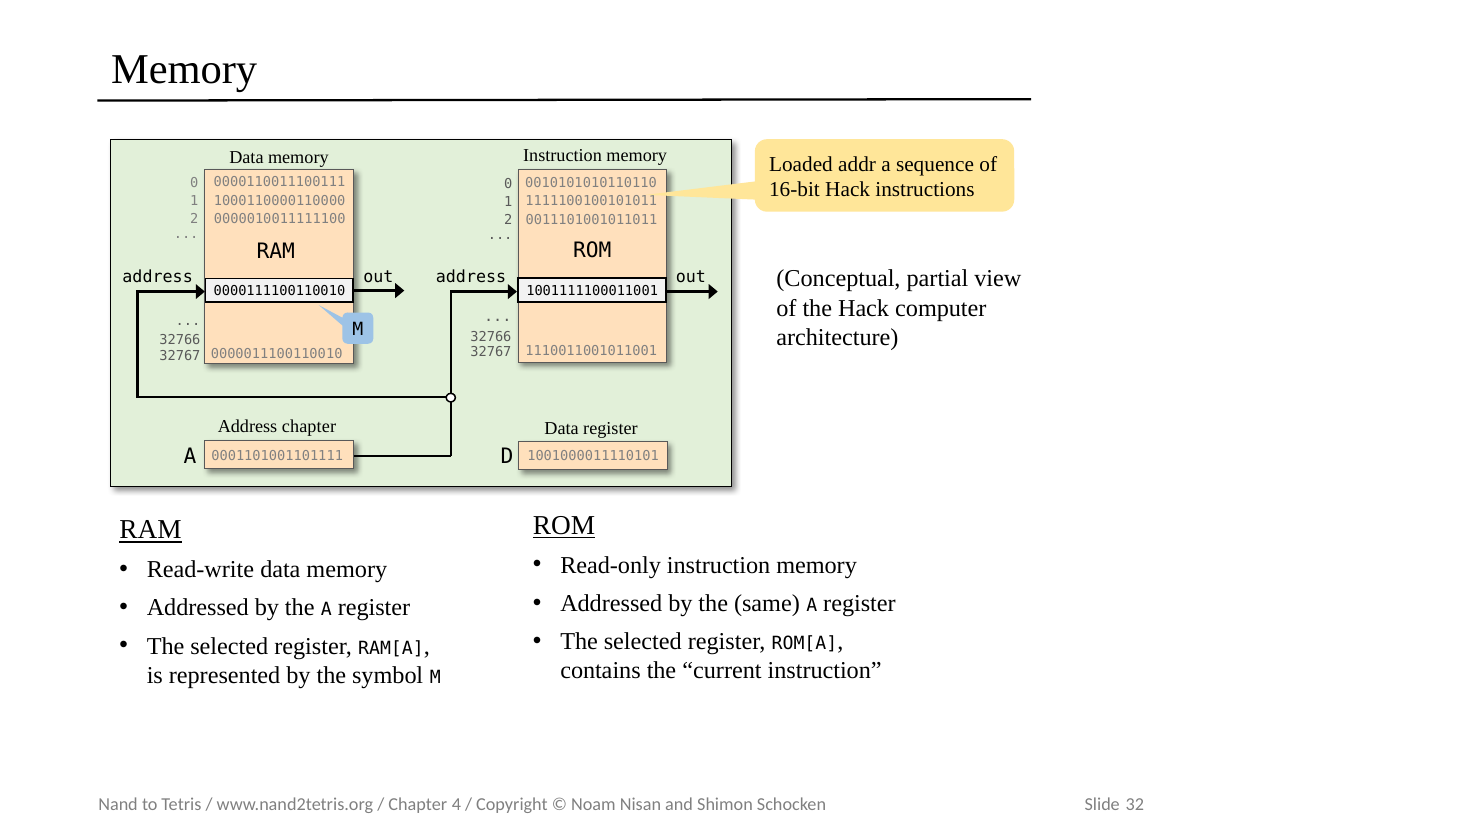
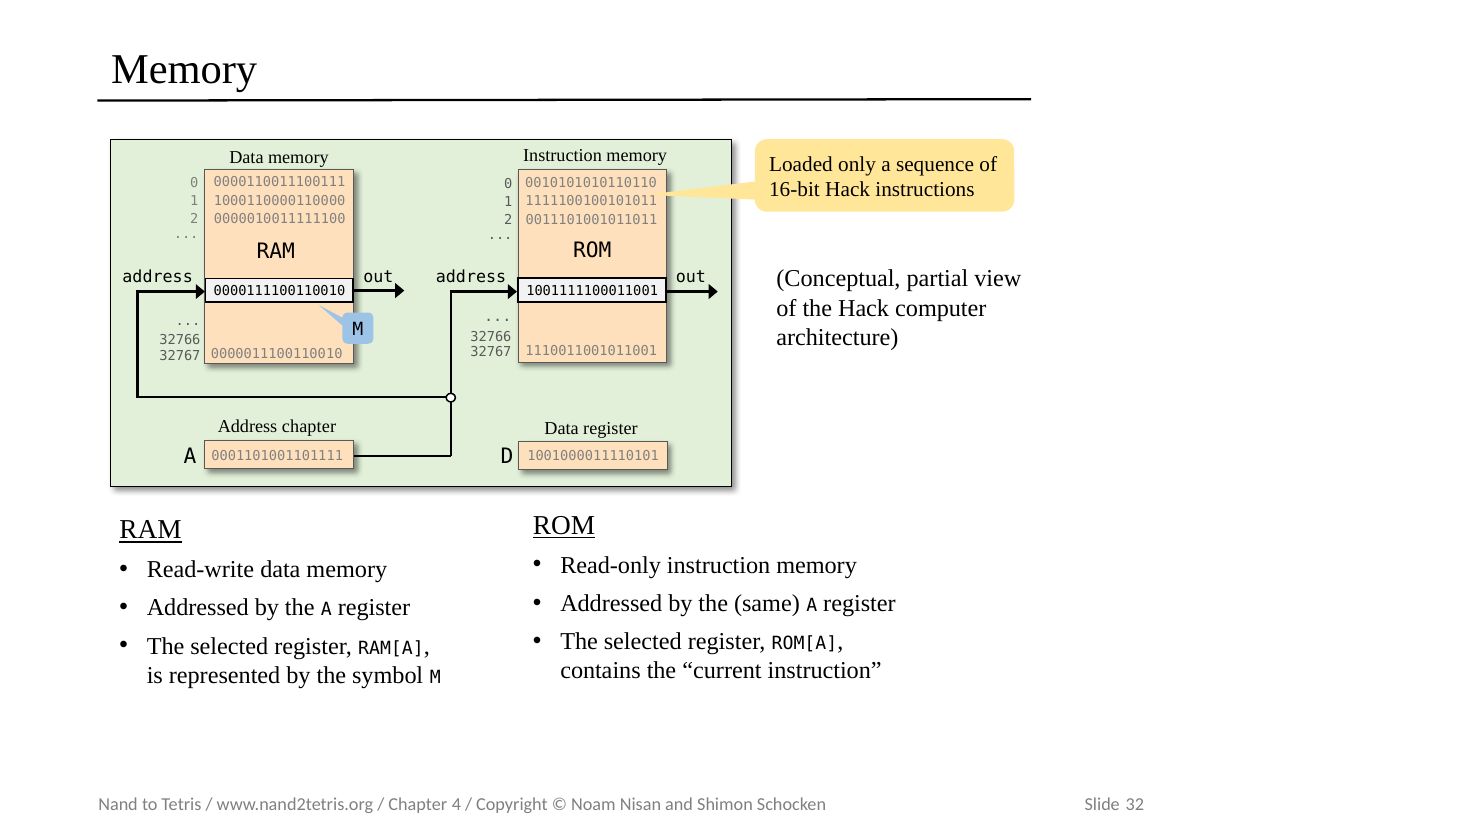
addr: addr -> only (857, 164)
